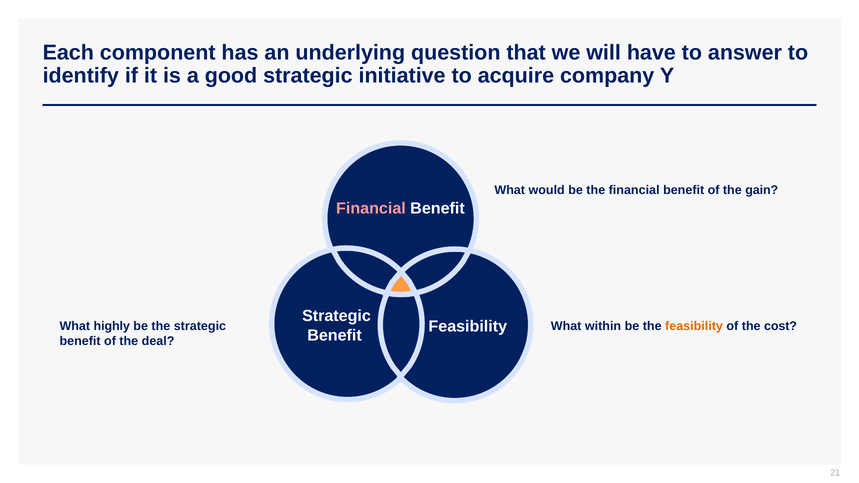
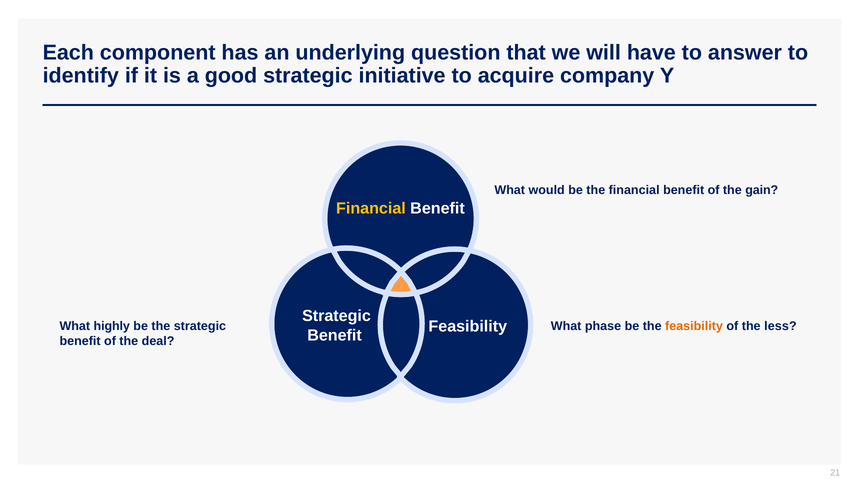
Financial colour: pink -> yellow (371, 208)
within: within -> phase (603, 326)
cost: cost -> less (780, 326)
